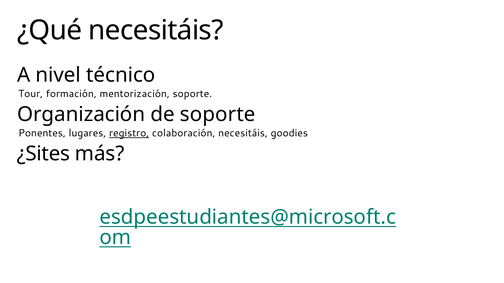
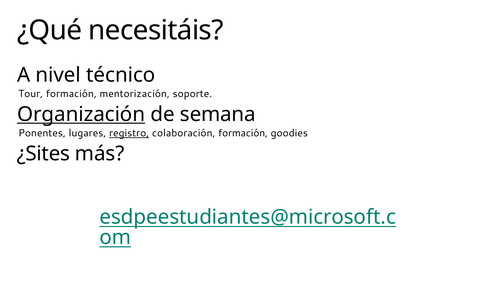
Organización underline: none -> present (81, 115)
de soporte: soporte -> semana (218, 115)
colaboración necesitáis: necesitáis -> formación (243, 133)
